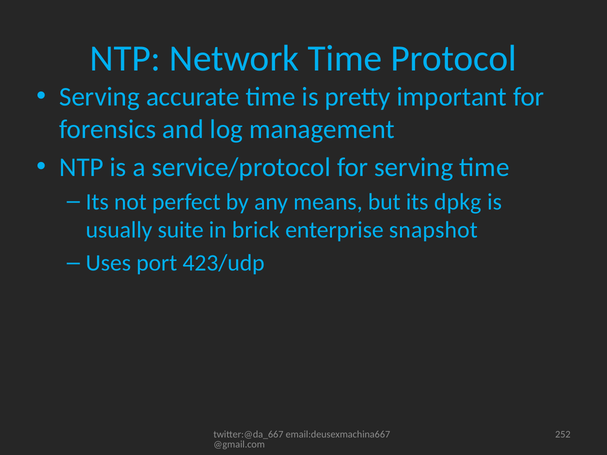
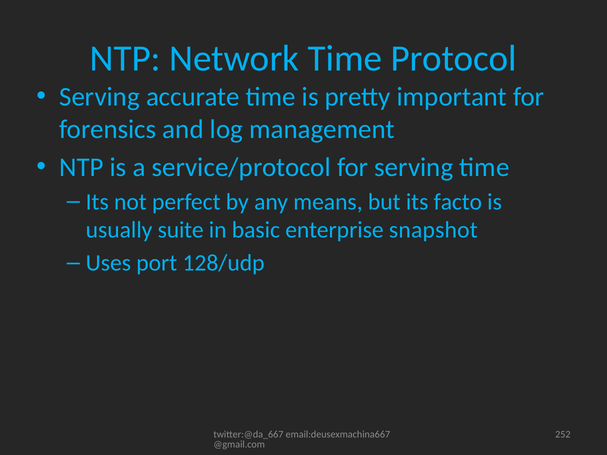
dpkg: dpkg -> facto (458, 202)
brick: brick -> basic (256, 230)
423/udp: 423/udp -> 128/udp (224, 263)
